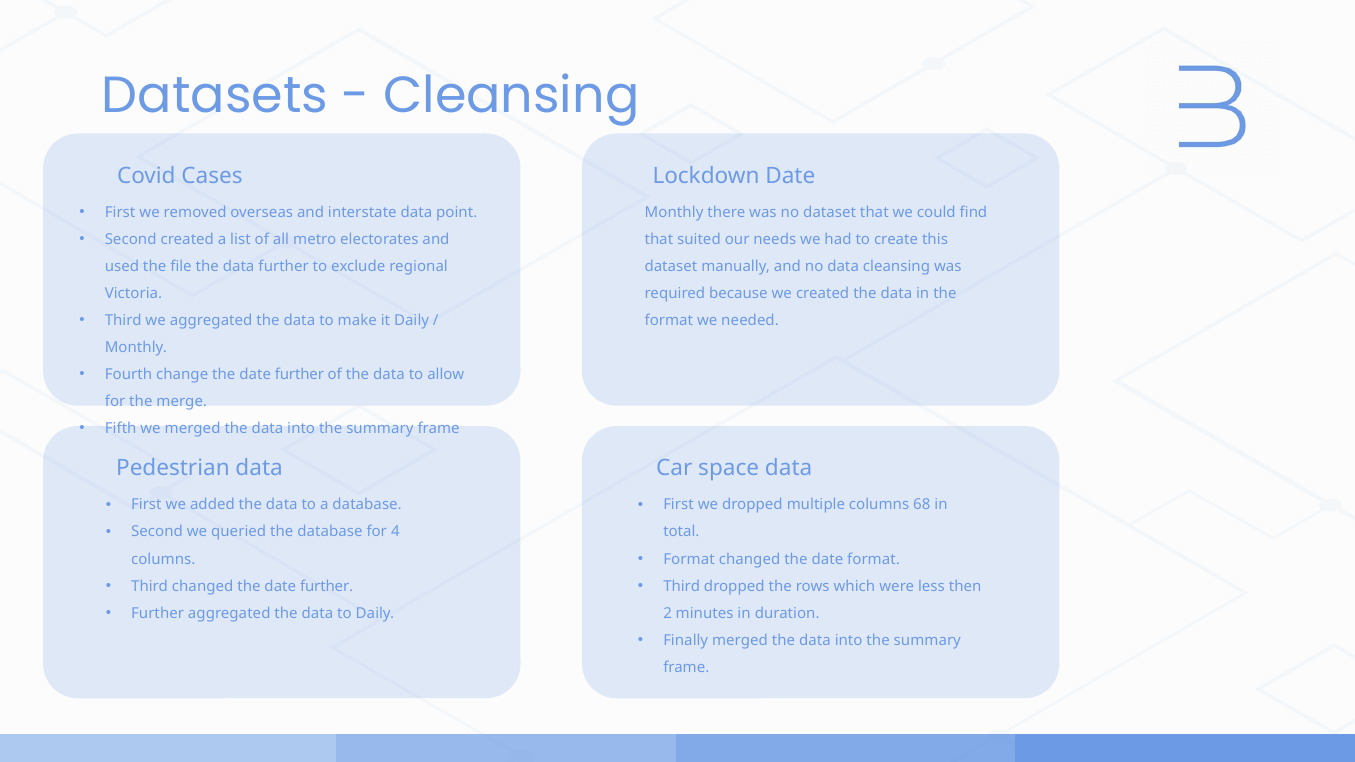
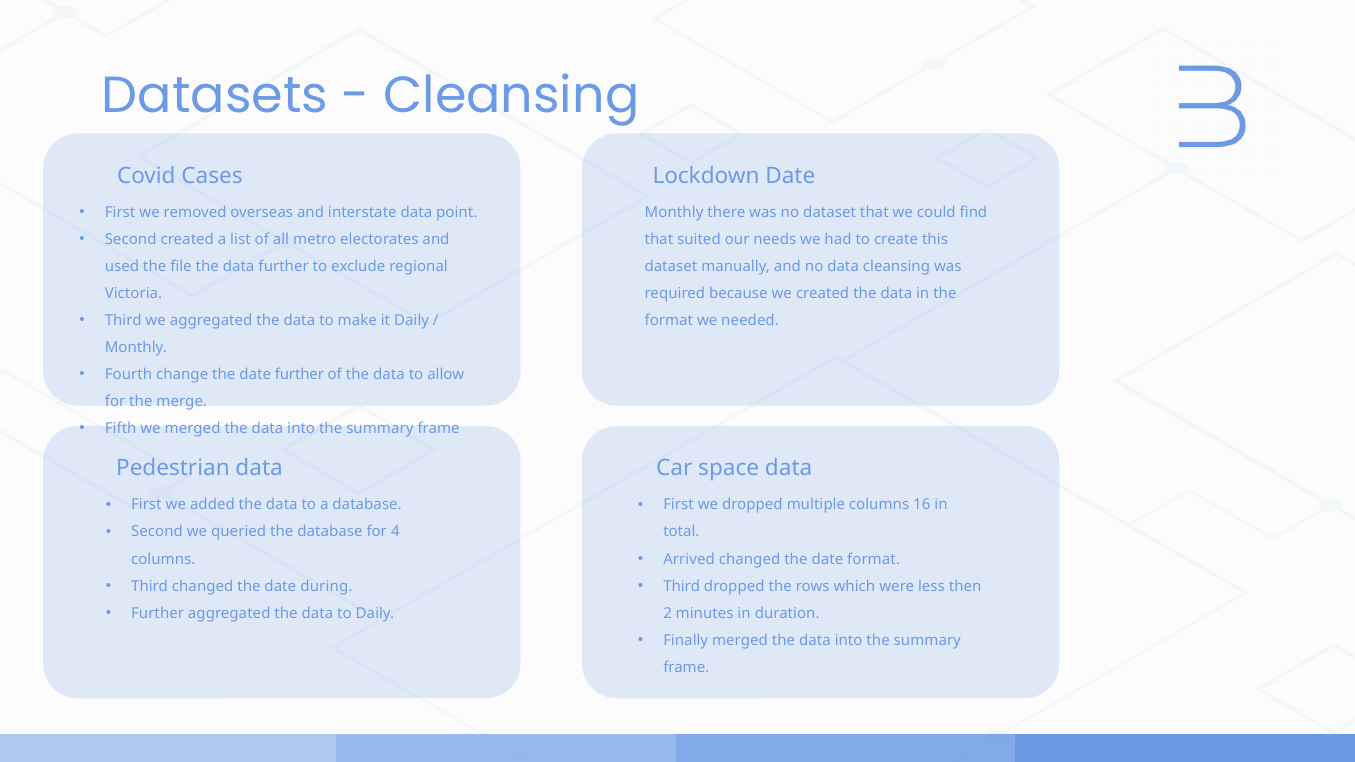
68: 68 -> 16 (922, 505)
Format: Format -> Arrived (689, 559)
changed the date further: further -> during (326, 586)
